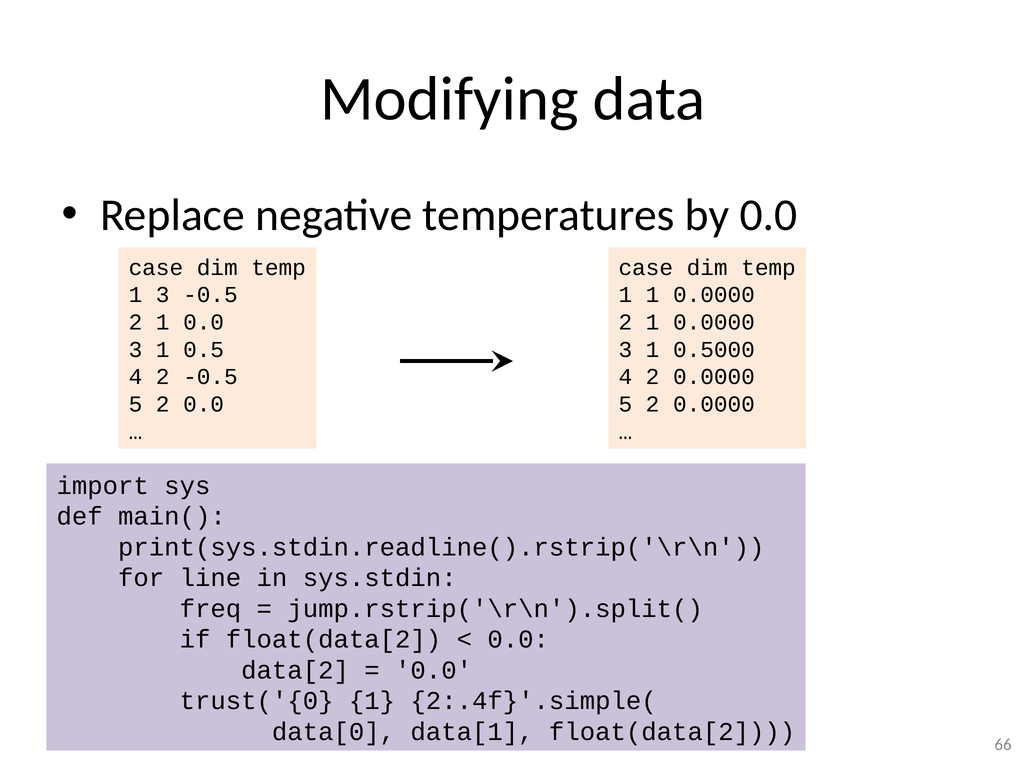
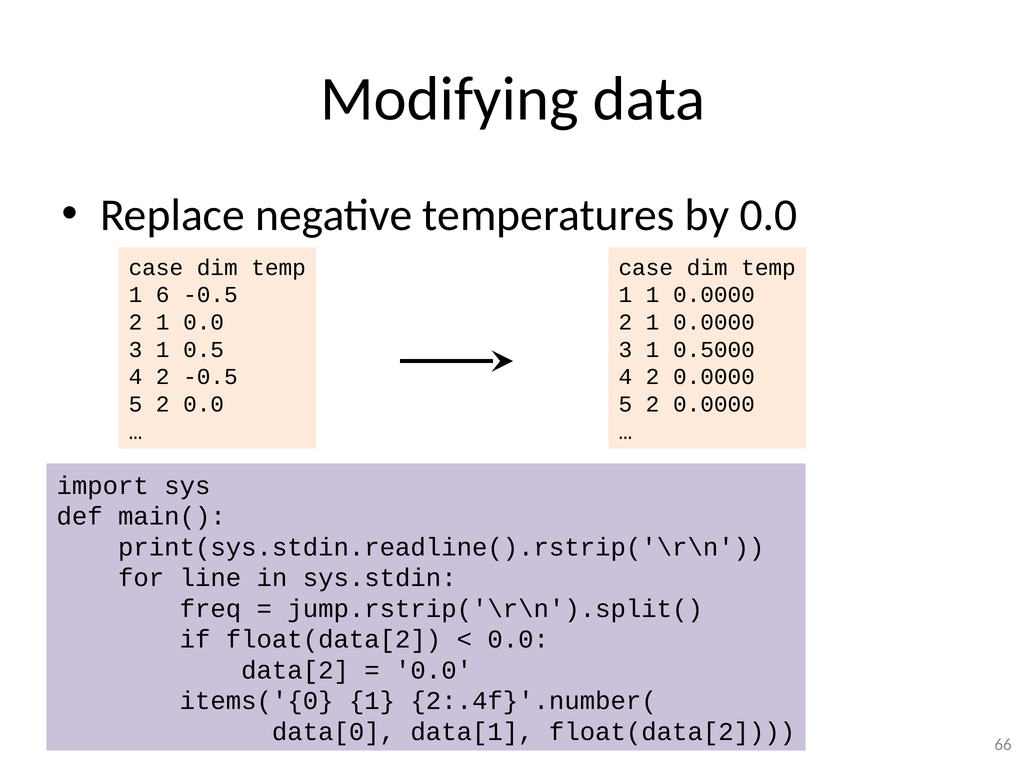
1 3: 3 -> 6 (163, 295)
trust('{0: trust('{0 -> items('{0 (257, 701)
2:.4f}'.simple(: 2:.4f}'.simple( -> 2:.4f}'.number( (534, 701)
